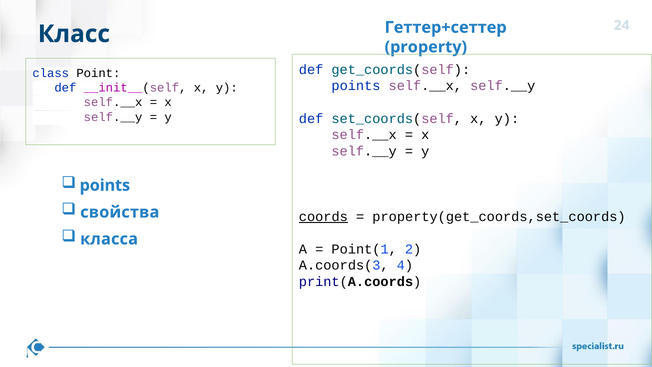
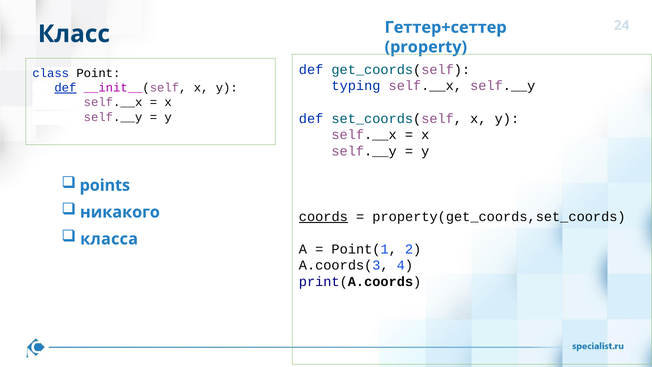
points: points -> typing (356, 86)
def underline: none -> present (65, 88)
свойства: свойства -> никакого (120, 212)
